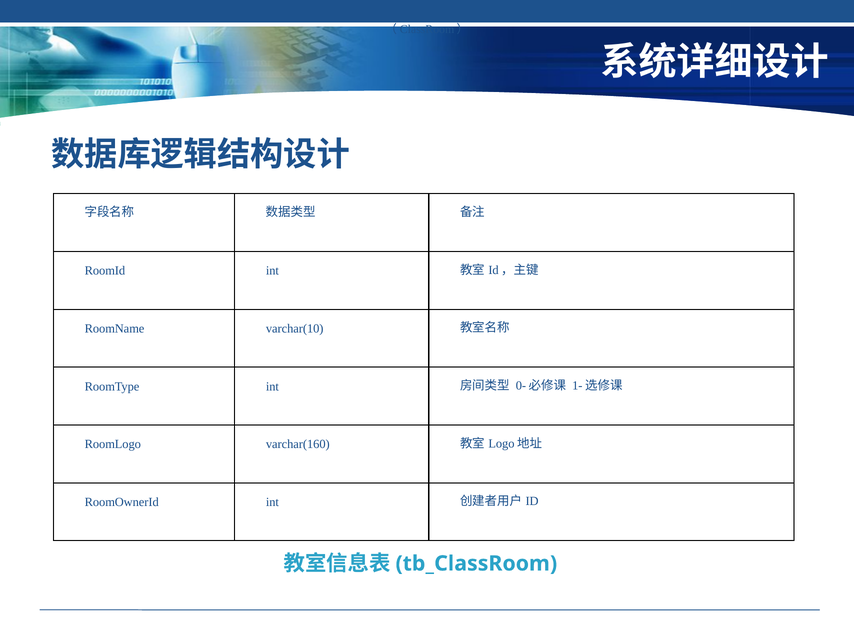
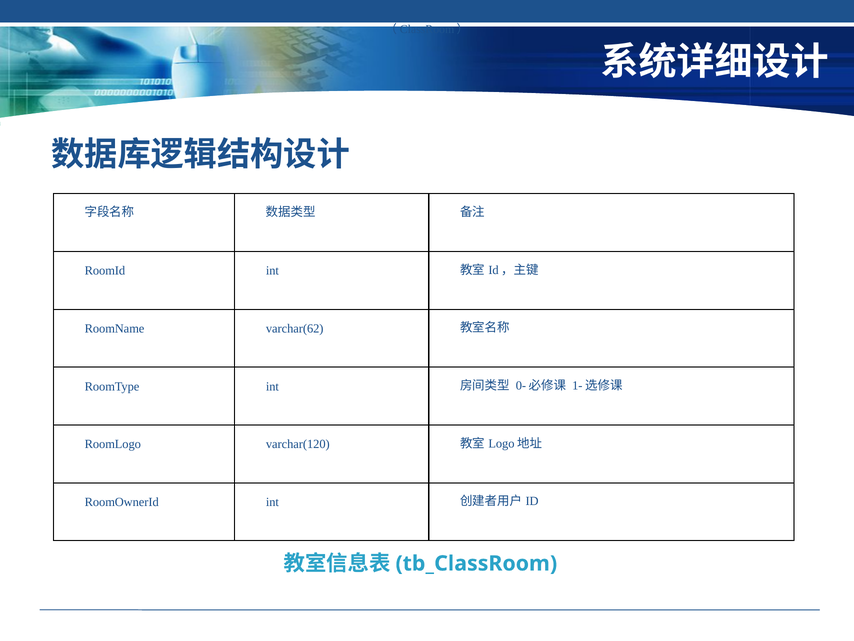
varchar(10: varchar(10 -> varchar(62 (295, 328)
varchar(160: varchar(160 -> varchar(120 (298, 444)
